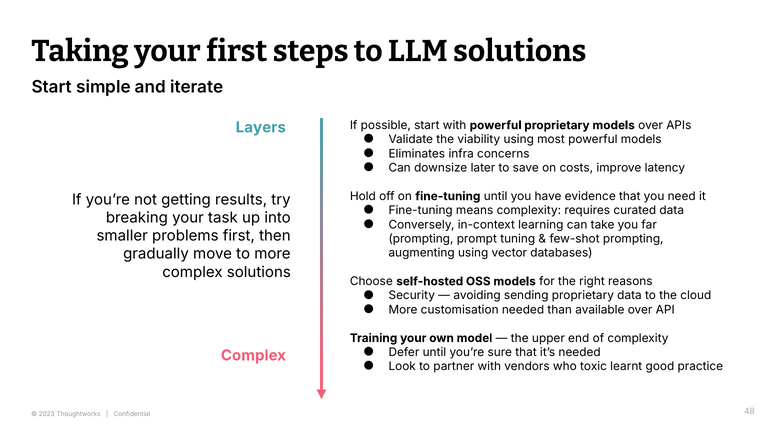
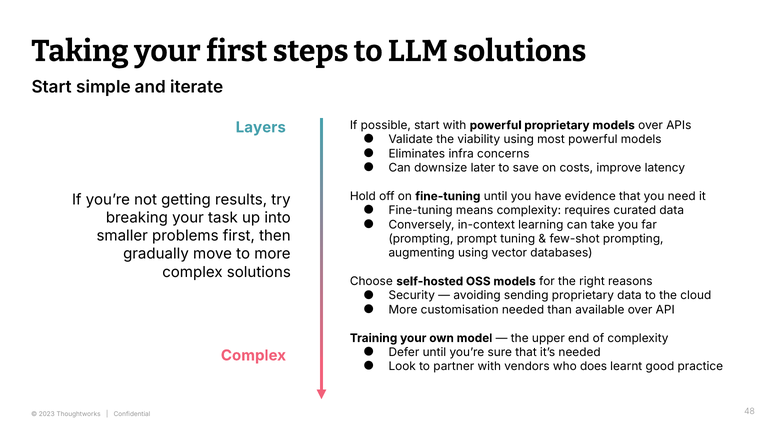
toxic: toxic -> does (594, 366)
